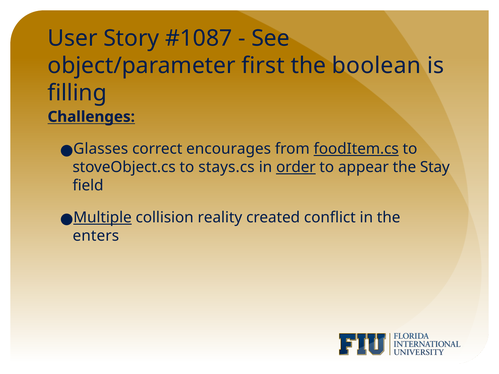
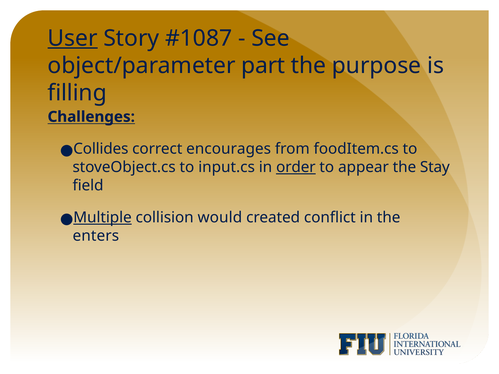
User underline: none -> present (73, 38)
first: first -> part (263, 66)
boolean: boolean -> purpose (377, 66)
Glasses: Glasses -> Collides (101, 149)
foodItem.cs underline: present -> none (356, 149)
stays.cs: stays.cs -> input.cs (227, 167)
reality: reality -> would (220, 218)
